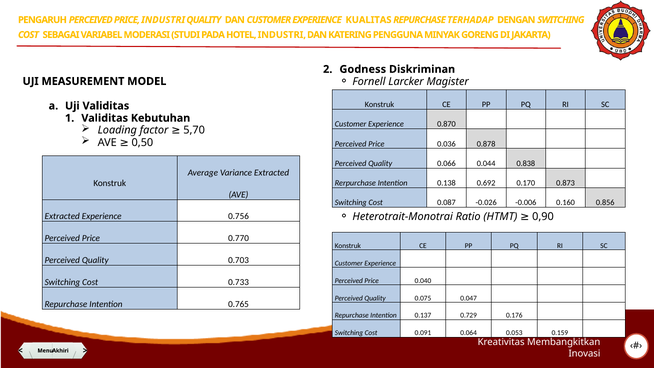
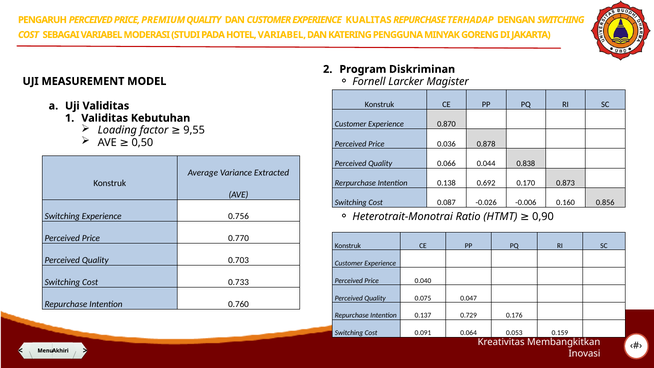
PRICE INDUSTRI: INDUSTRI -> PREMIUM (163, 20)
HOTEL INDUSTRI: INDUSTRI -> VARIABEL (282, 35)
Godness: Godness -> Program (363, 69)
5,70: 5,70 -> 9,55 (194, 130)
Extracted: Extracted -> Switching (62, 216)
0.765: 0.765 -> 0.760 (238, 304)
